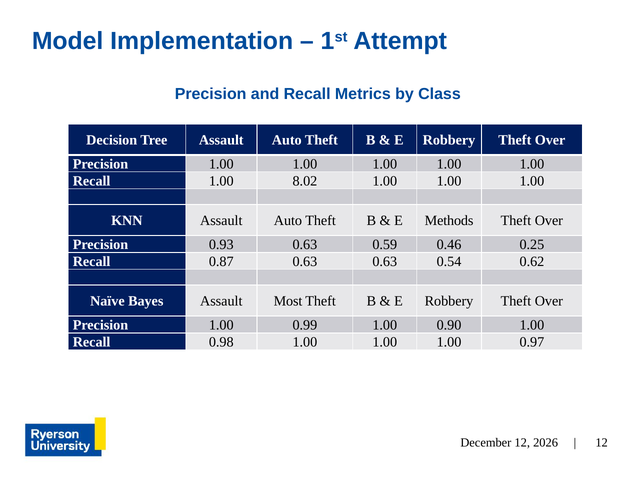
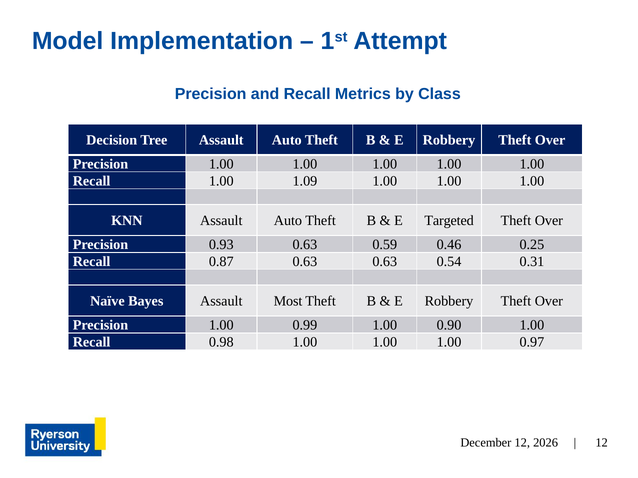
8.02: 8.02 -> 1.09 (305, 181)
Methods: Methods -> Targeted (449, 221)
0.62: 0.62 -> 0.31 (532, 262)
